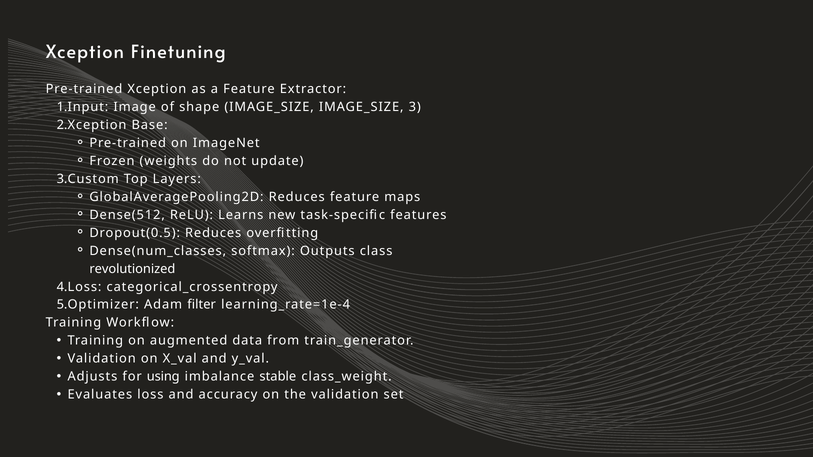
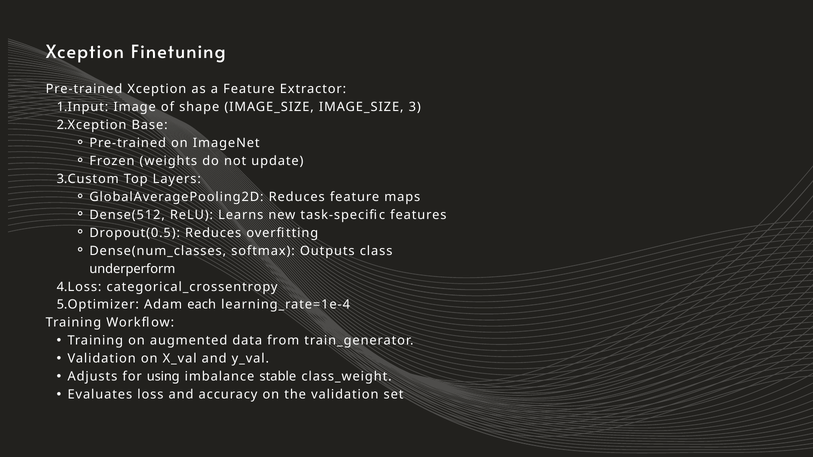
revolutionized: revolutionized -> underperform (132, 269)
filter: filter -> each (202, 305)
